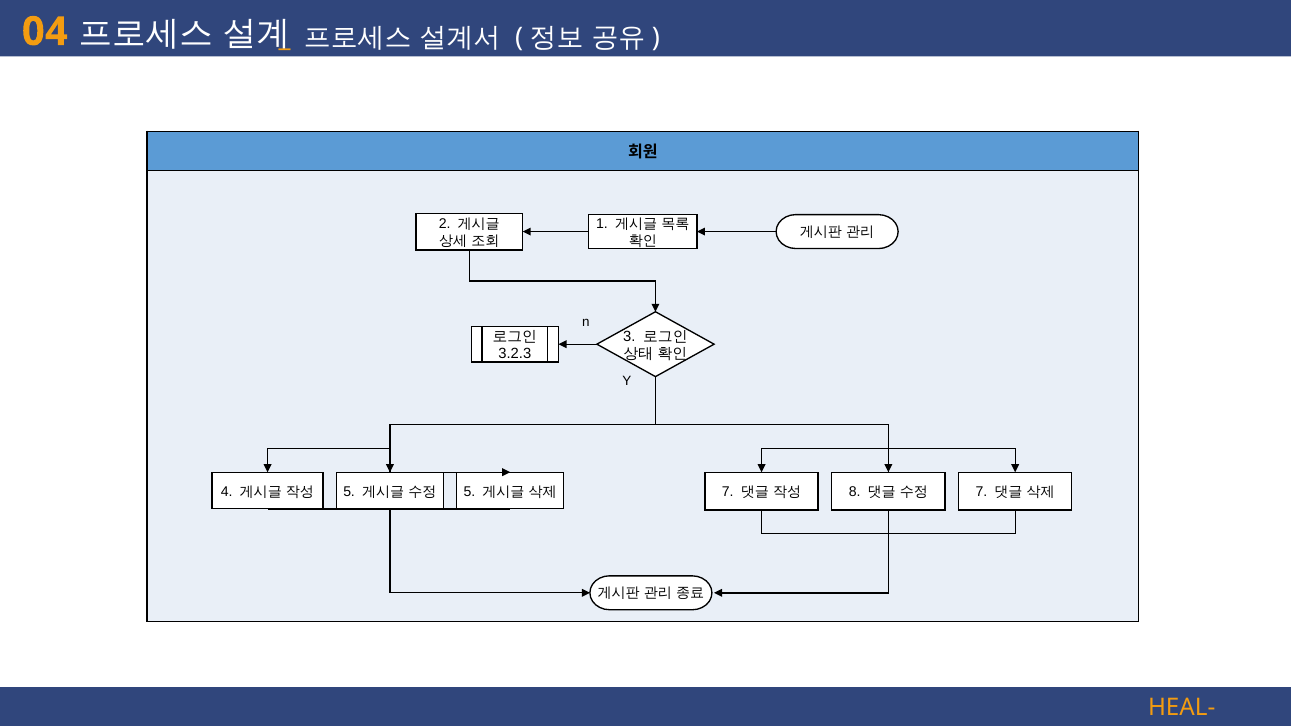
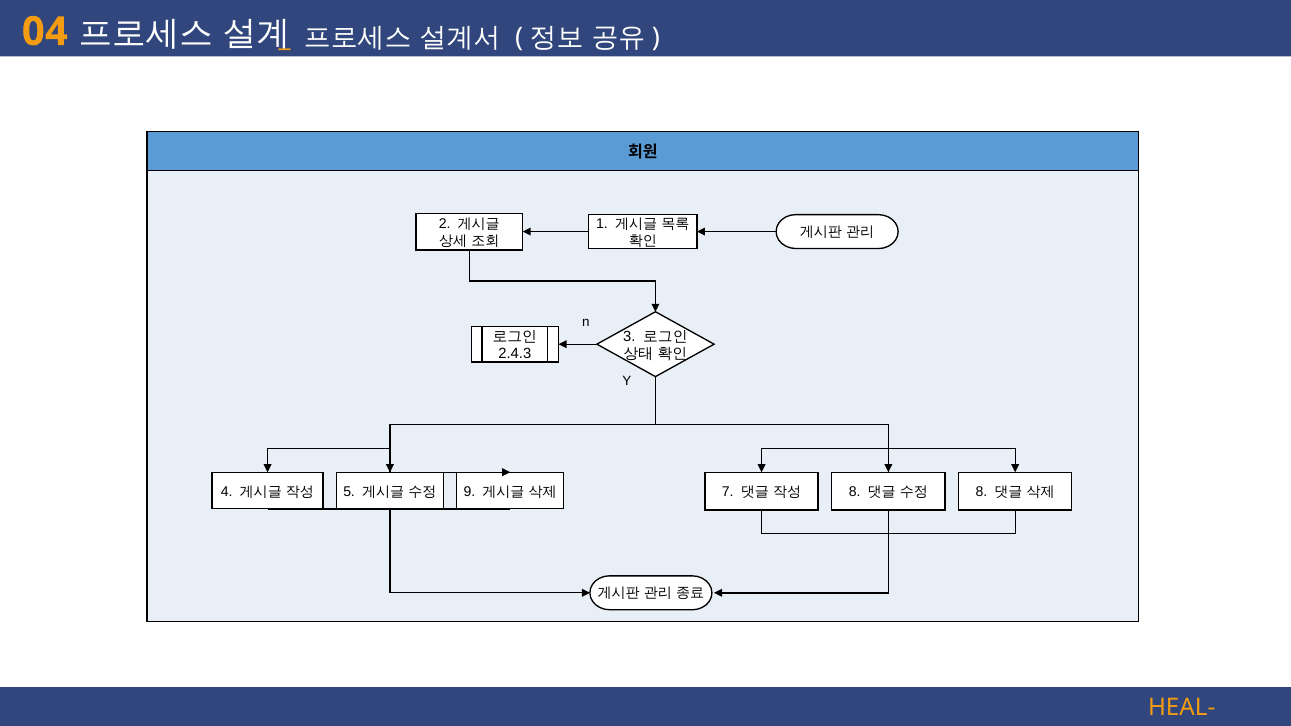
3.2.3: 3.2.3 -> 2.4.3 (515, 354)
5: 5 -> 9 (469, 492)
7: 7 -> 8 (981, 492)
